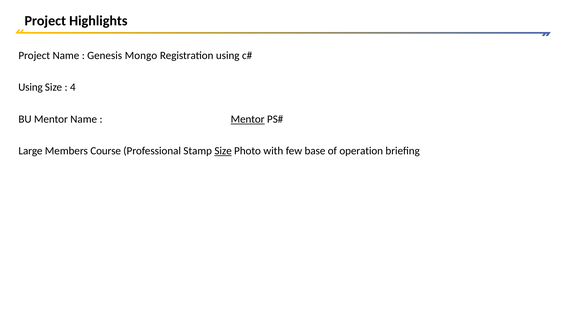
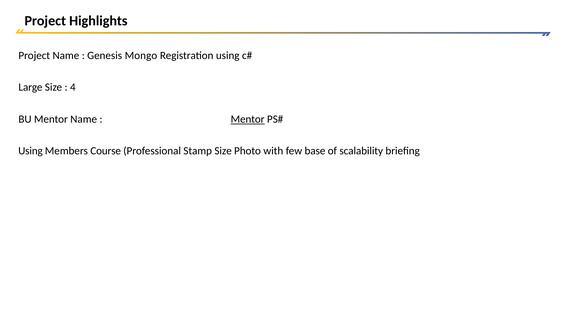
Using: Using -> Large (30, 87)
Large: Large -> Using (30, 151)
Size underline: present -> none (223, 151)
operation: operation -> scalability (361, 151)
